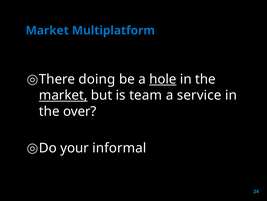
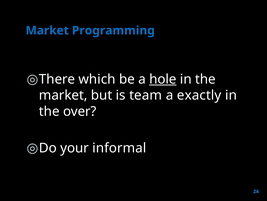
Multiplatform: Multiplatform -> Programming (113, 30)
doing: doing -> which (97, 79)
market underline: present -> none (63, 95)
service: service -> exactly (199, 95)
